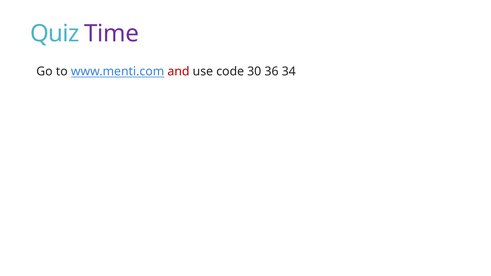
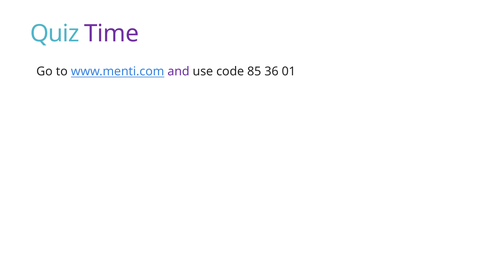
and colour: red -> purple (178, 71)
30: 30 -> 85 (254, 71)
34: 34 -> 01 (289, 71)
